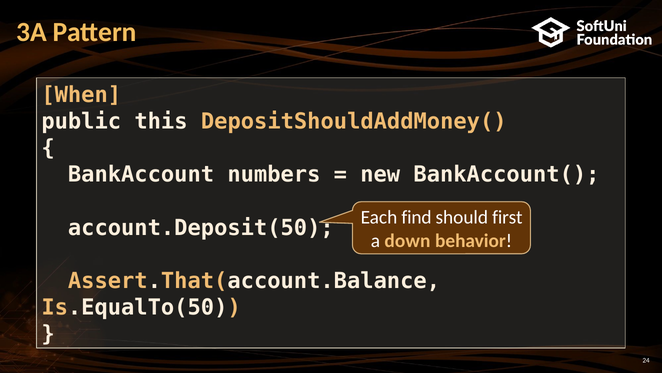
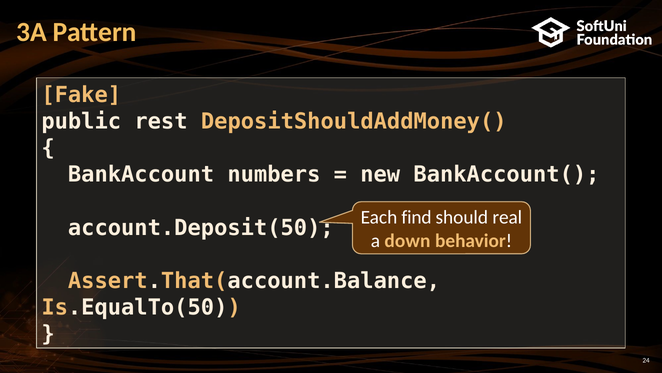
When: When -> Fake (81, 95)
this: this -> rest (161, 121)
first: first -> real (507, 217)
